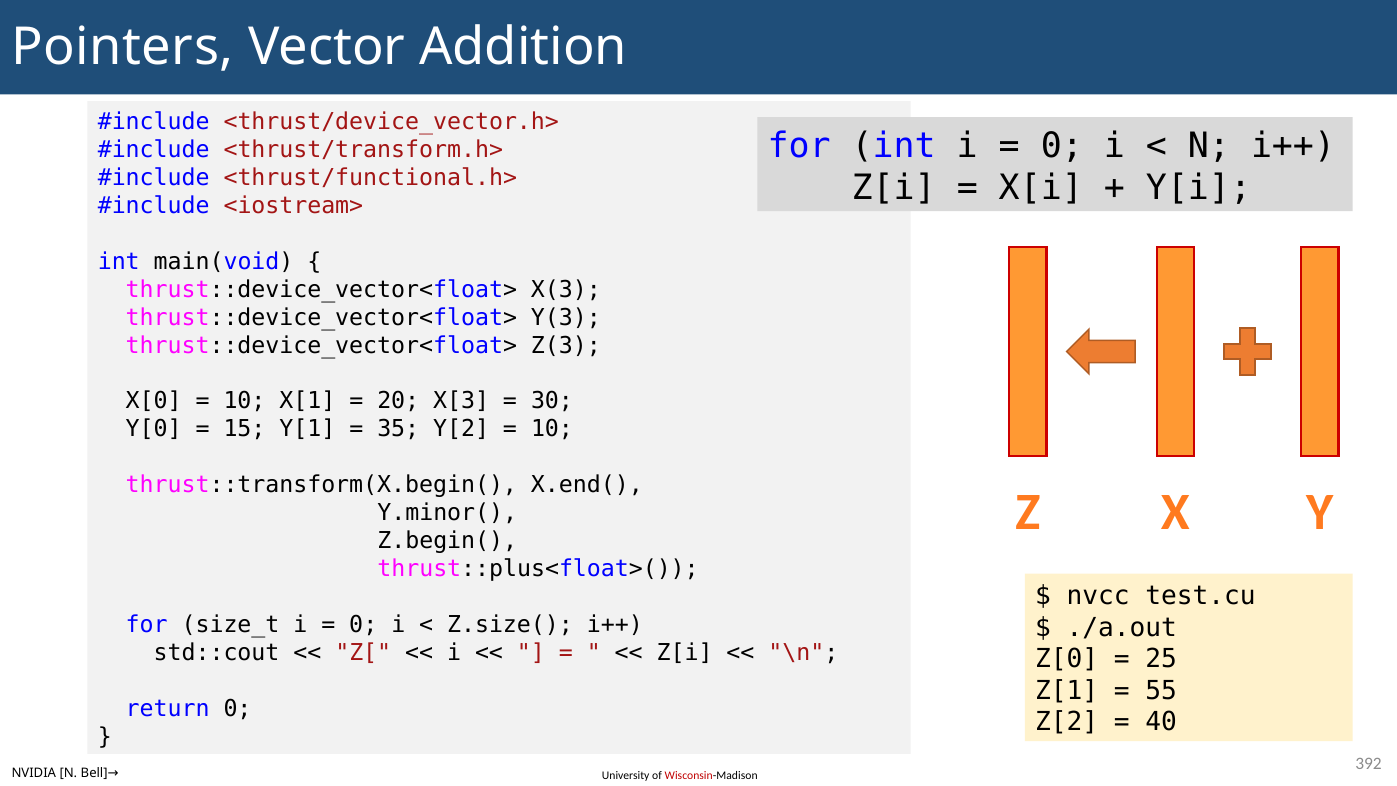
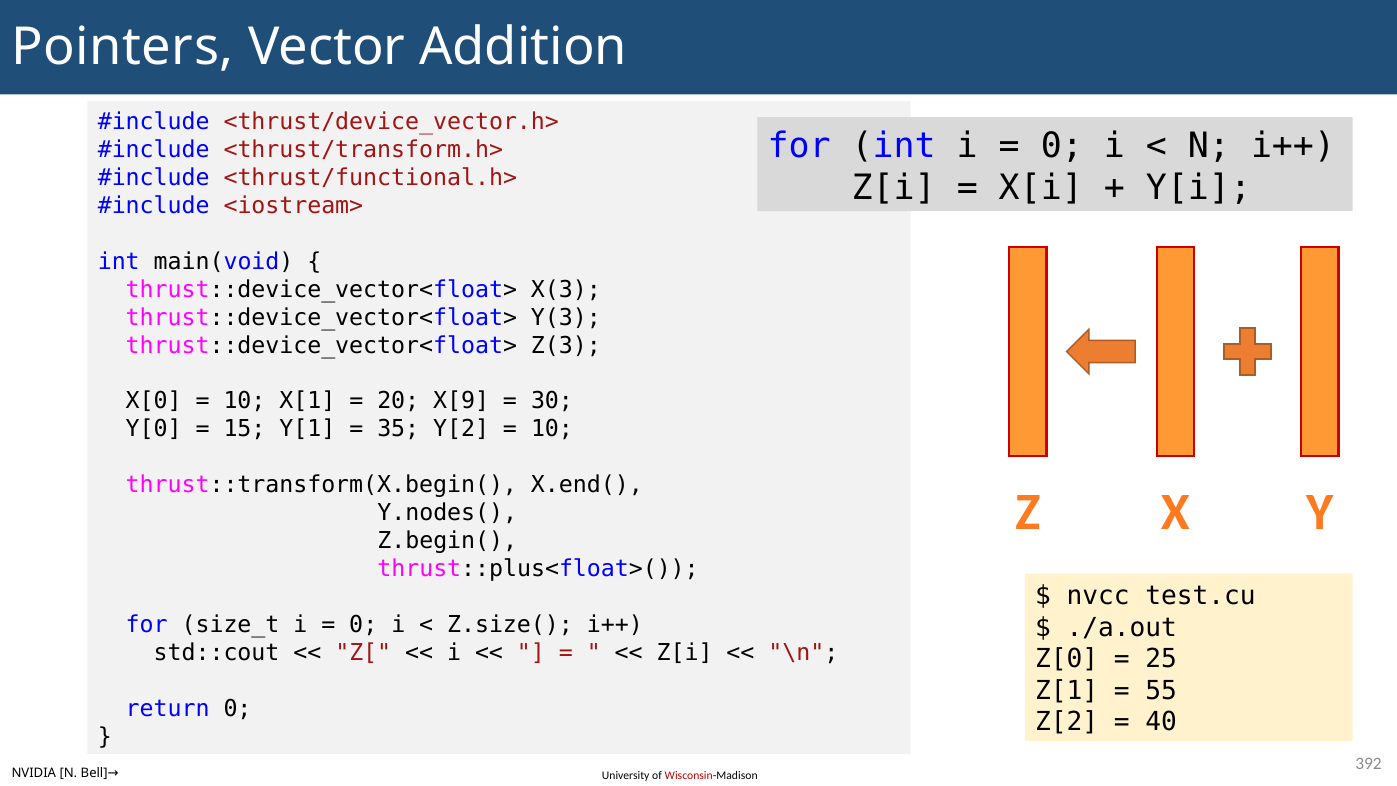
X[3: X[3 -> X[9 (461, 401)
Y.minor(: Y.minor( -> Y.nodes( (447, 513)
